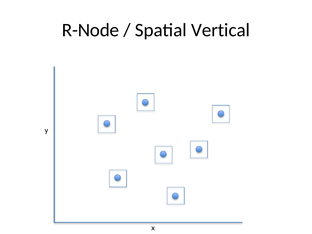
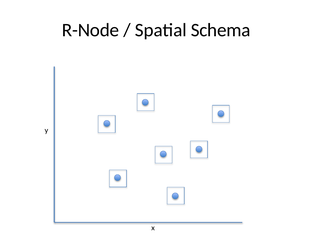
Vertical: Vertical -> Schema (221, 30)
